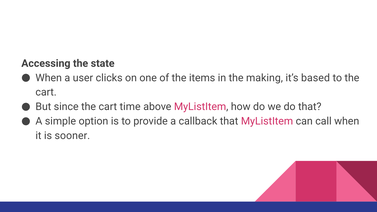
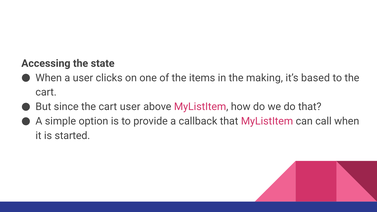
cart time: time -> user (130, 107)
sooner: sooner -> started (72, 136)
